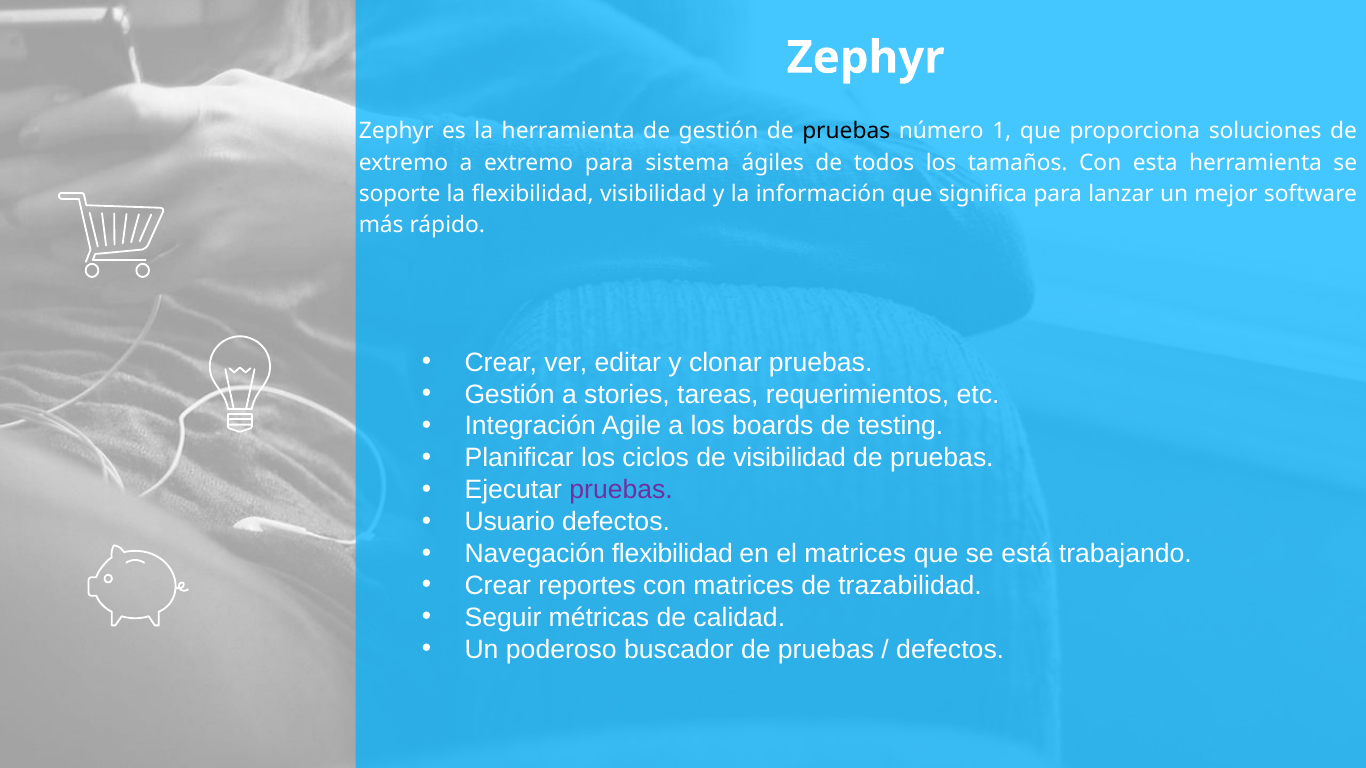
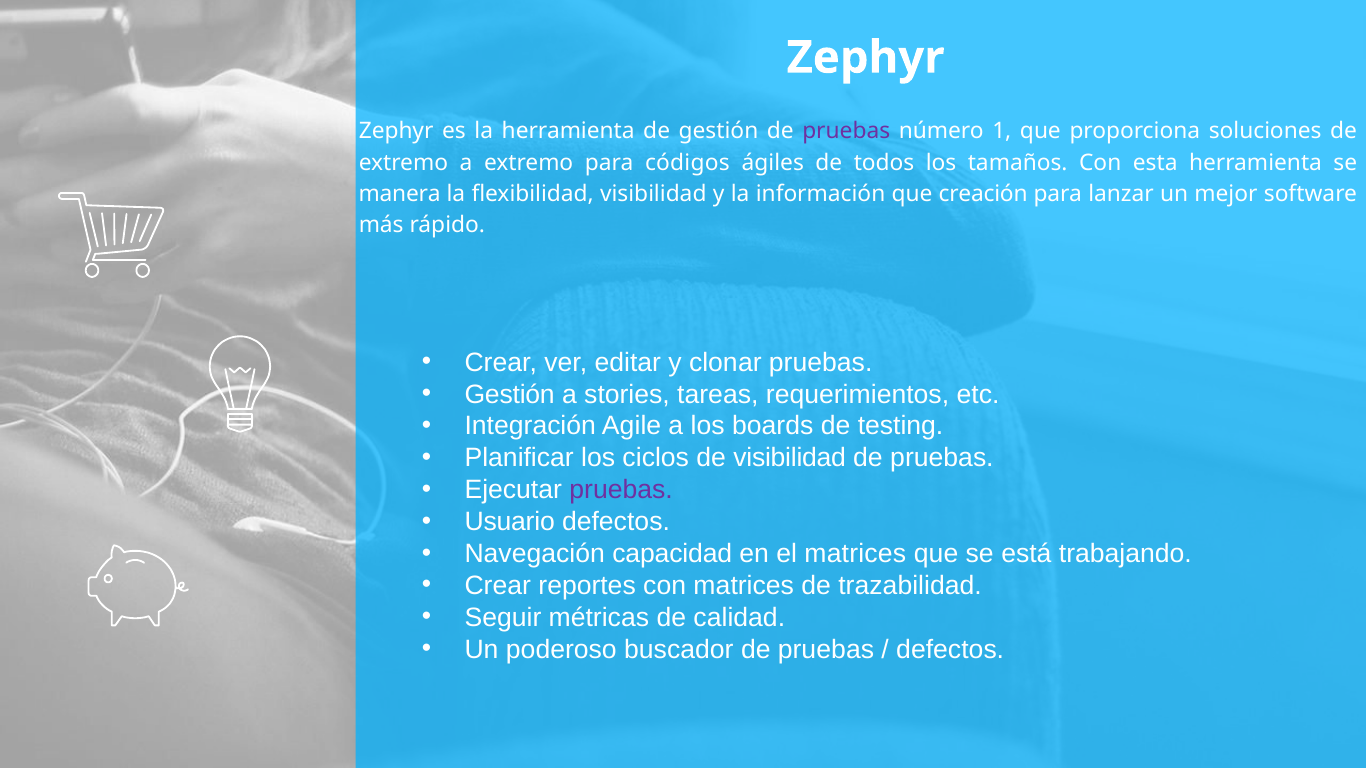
pruebas colour: black -> purple (846, 131)
sistema: sistema -> códigos (687, 163)
soporte: soporte -> manera (400, 194)
significa: significa -> creación (983, 194)
Navegación flexibilidad: flexibilidad -> capacidad (672, 554)
